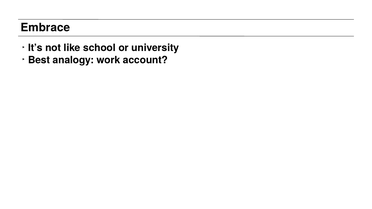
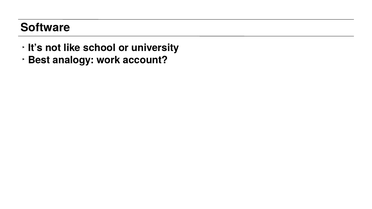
Embrace: Embrace -> Software (45, 28)
